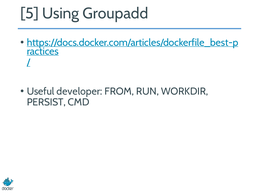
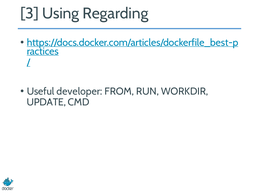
5: 5 -> 3 (30, 13)
Groupadd: Groupadd -> Regarding (115, 13)
PERSIST: PERSIST -> UPDATE (46, 102)
